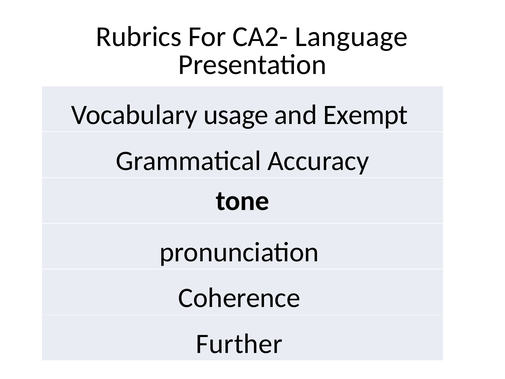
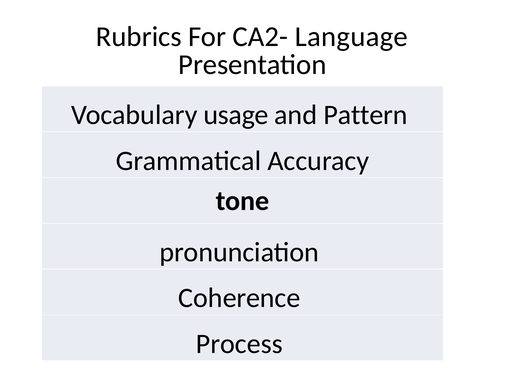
Exempt: Exempt -> Pattern (365, 115)
Further: Further -> Process (239, 344)
